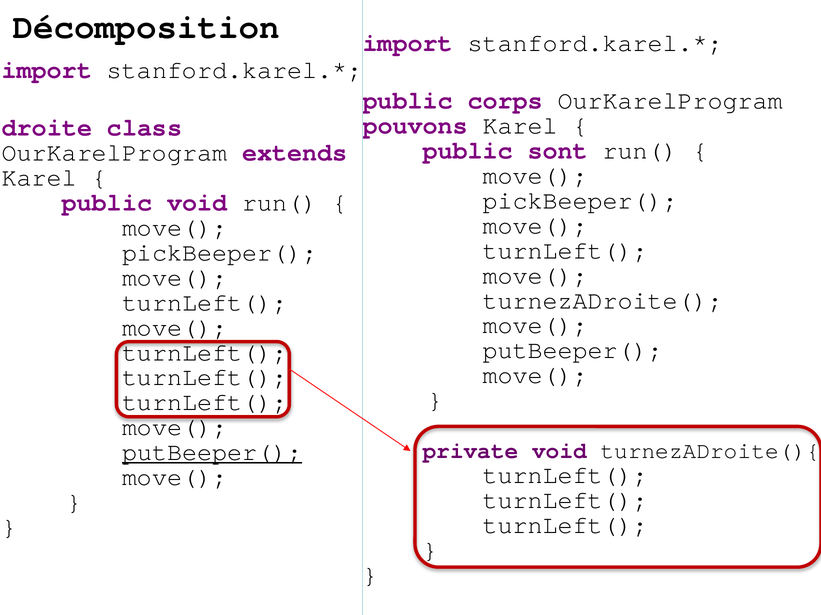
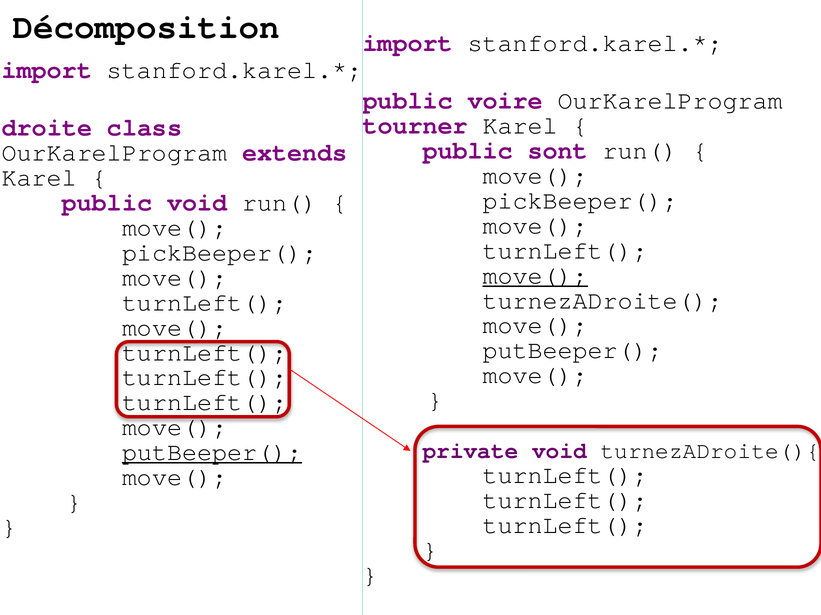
corps: corps -> voire (505, 101)
pouvons: pouvons -> tourner (415, 126)
move( underline: none -> present (535, 276)
